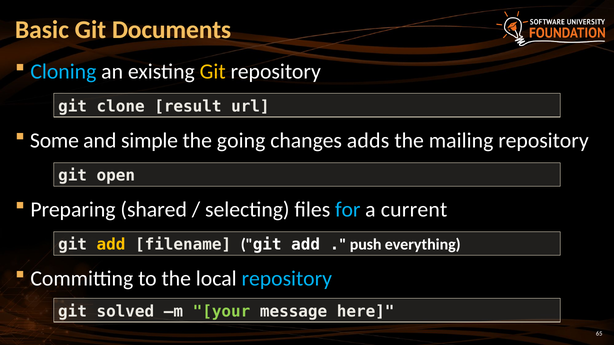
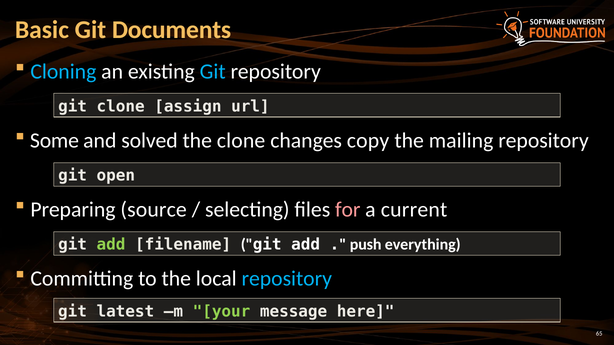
Git colour: yellow -> light blue (213, 72)
result: result -> assign (188, 106)
simple: simple -> solved (150, 141)
the going: going -> clone (241, 141)
adds: adds -> copy (368, 141)
shared: shared -> source (154, 210)
for colour: light blue -> pink (348, 210)
add colour: yellow -> light green (111, 245)
solved: solved -> latest (125, 312)
